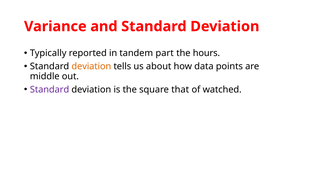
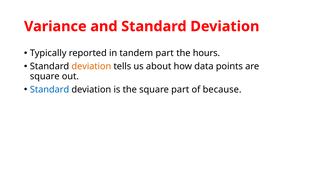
middle: middle -> square (45, 76)
Standard colour: purple -> blue (50, 90)
square that: that -> part (180, 90)
watched: watched -> because (222, 90)
